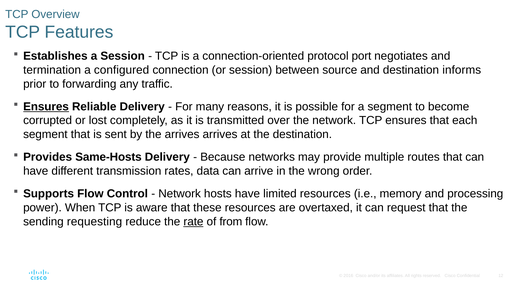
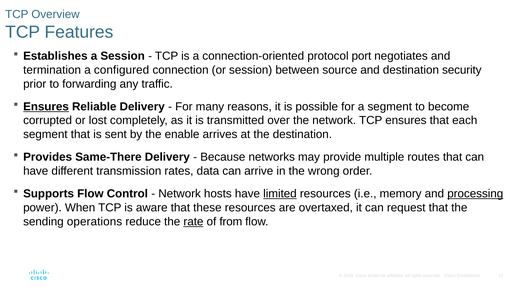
informs: informs -> security (462, 70)
the arrives: arrives -> enable (182, 135)
Same-Hosts: Same-Hosts -> Same-There (108, 157)
limited underline: none -> present (280, 194)
processing underline: none -> present (475, 194)
requesting: requesting -> operations (95, 222)
